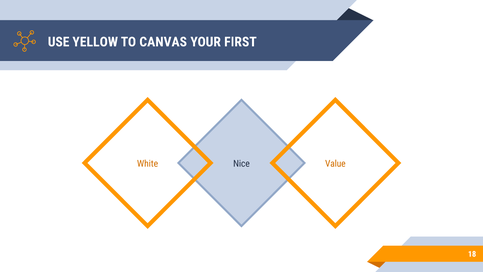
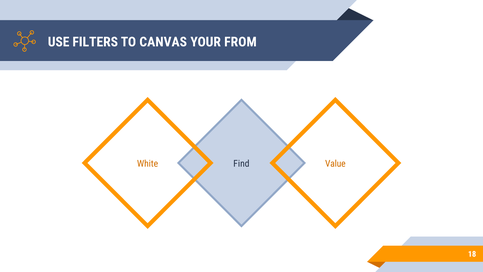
YELLOW: YELLOW -> FILTERS (95, 42)
FIRST: FIRST -> FROM (240, 42)
Nice: Nice -> Find (241, 163)
